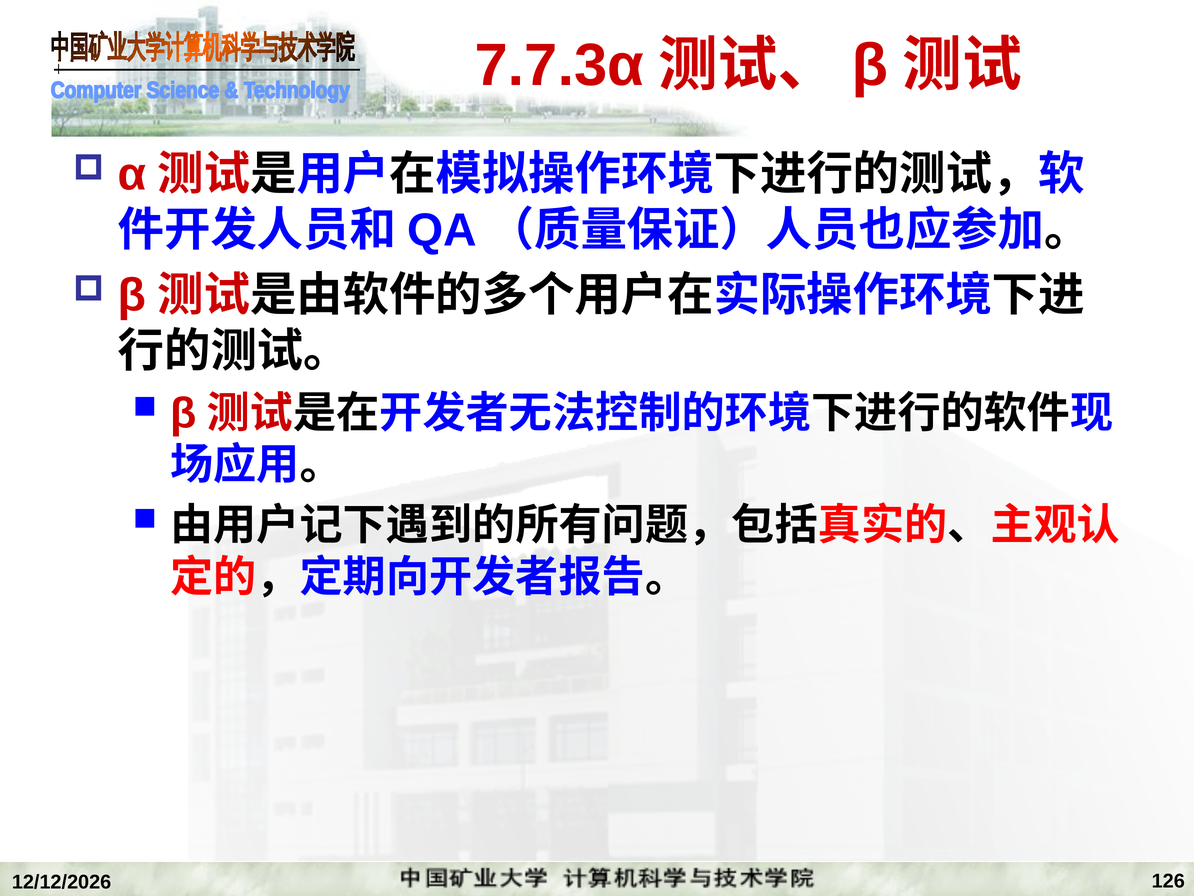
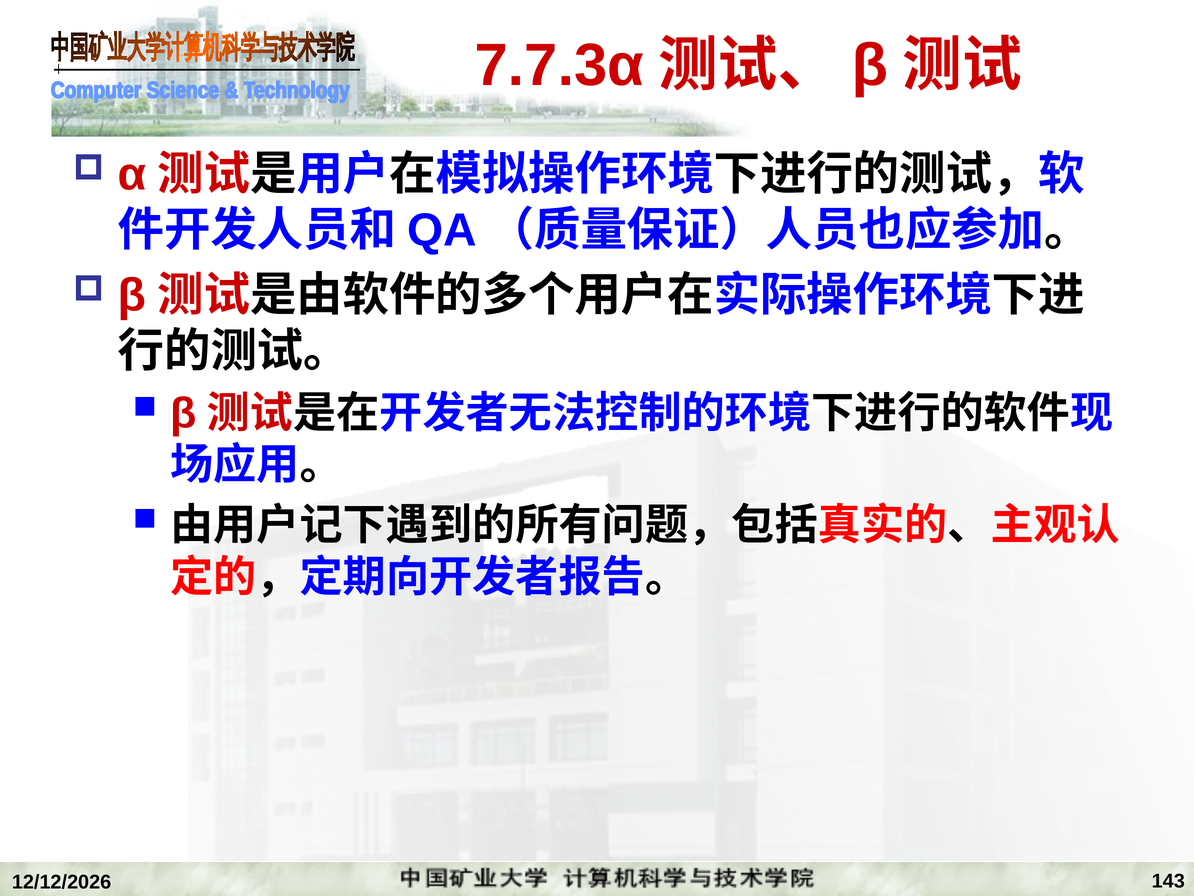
126: 126 -> 143 (1168, 881)
